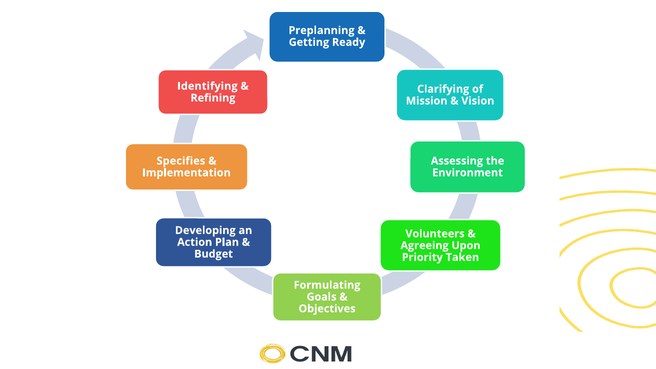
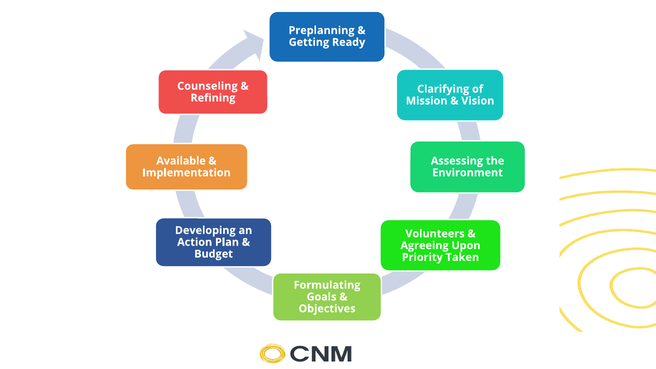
Identifying: Identifying -> Counseling (207, 86)
Specifies: Specifies -> Available (181, 161)
